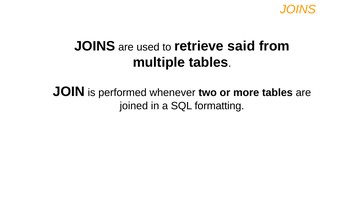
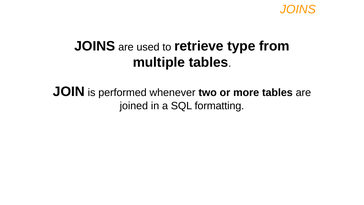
said: said -> type (241, 46)
